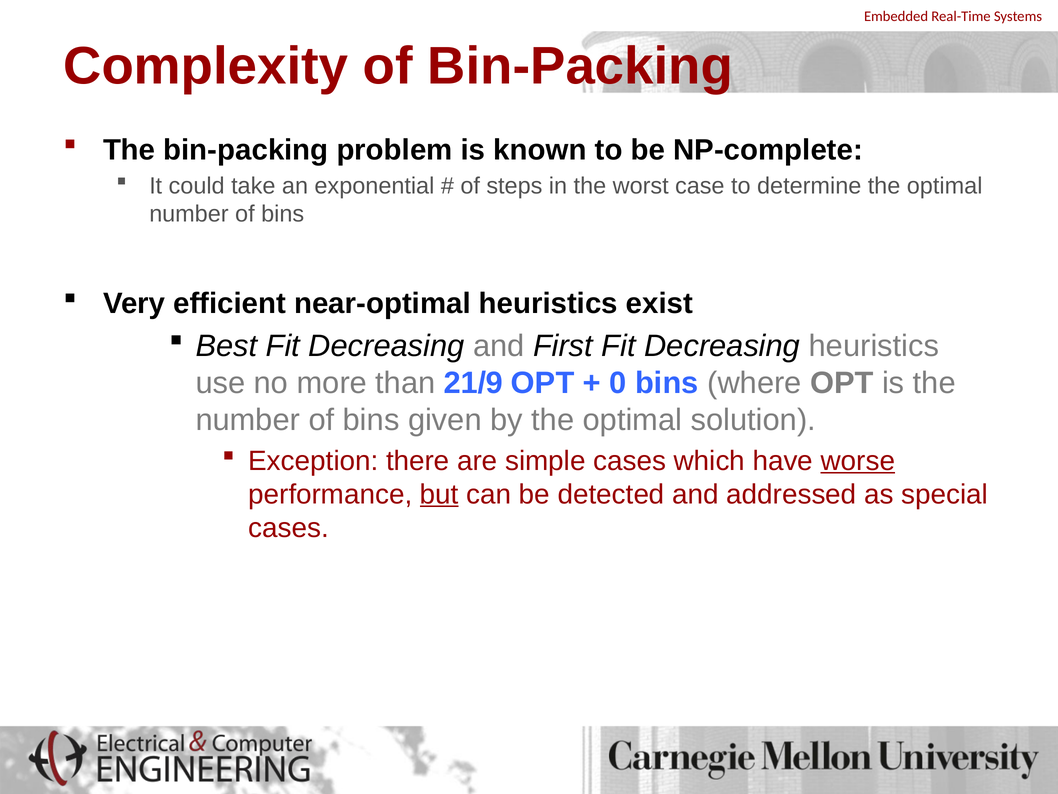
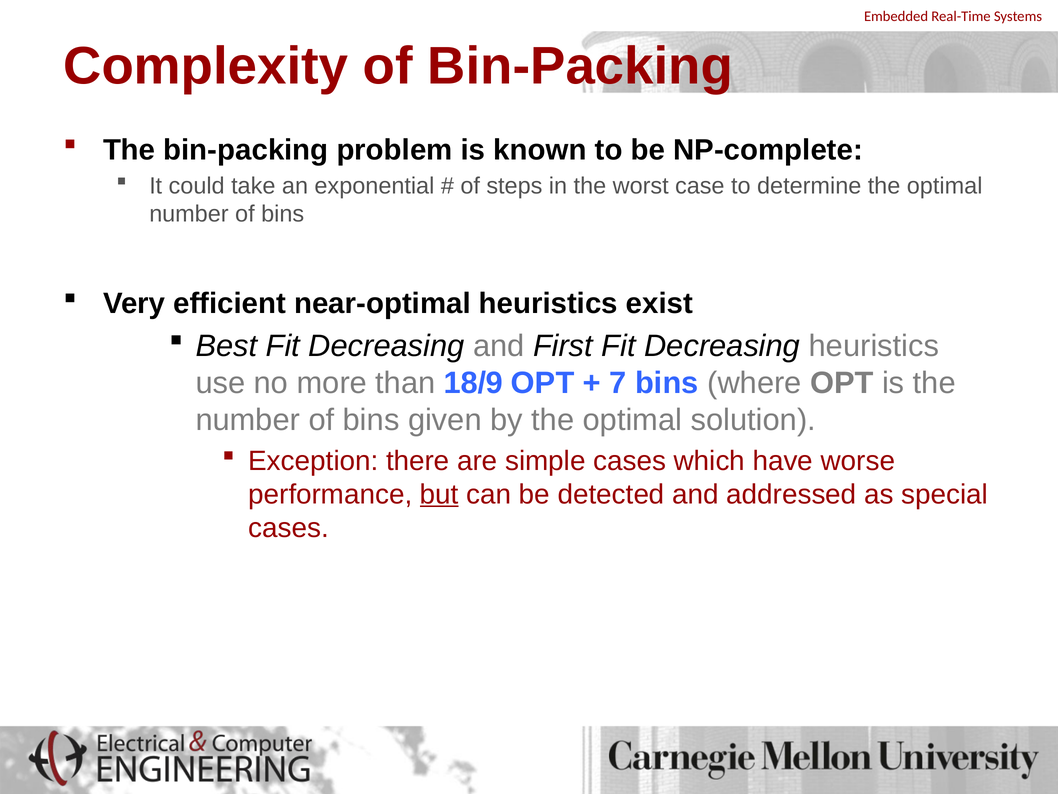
21/9: 21/9 -> 18/9 (473, 383)
0: 0 -> 7 (618, 383)
worse underline: present -> none (858, 461)
